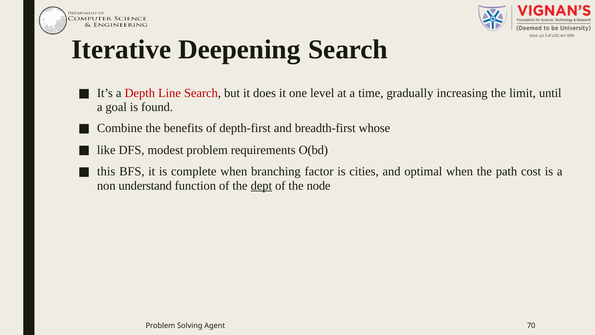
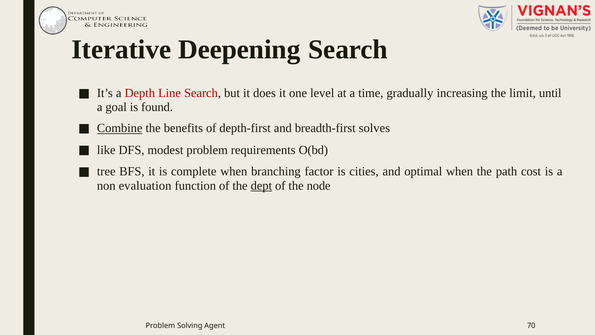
Combine underline: none -> present (120, 128)
whose: whose -> solves (374, 128)
this: this -> tree (106, 171)
understand: understand -> evaluation (145, 186)
